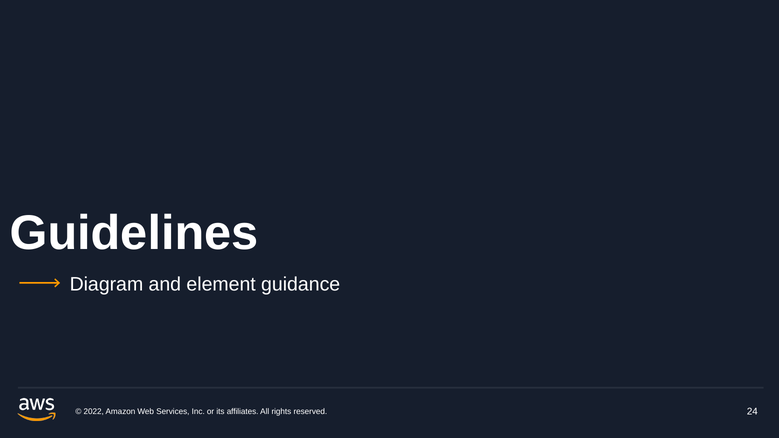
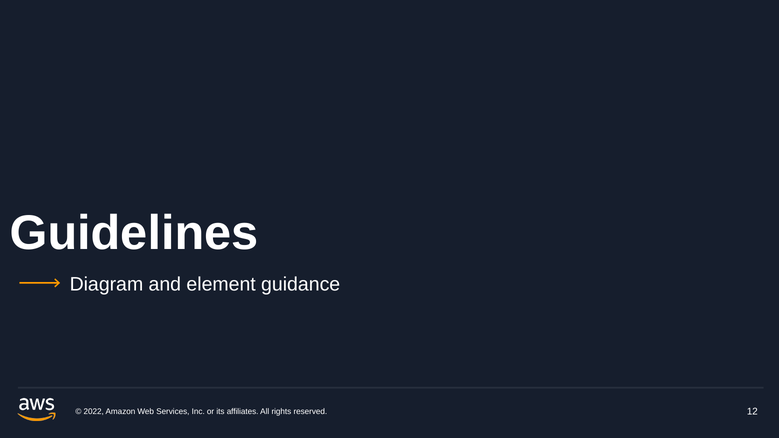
24: 24 -> 12 (752, 412)
